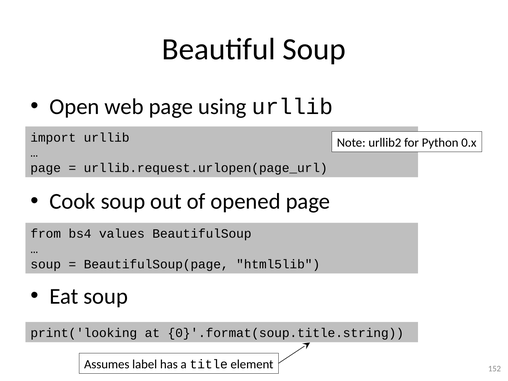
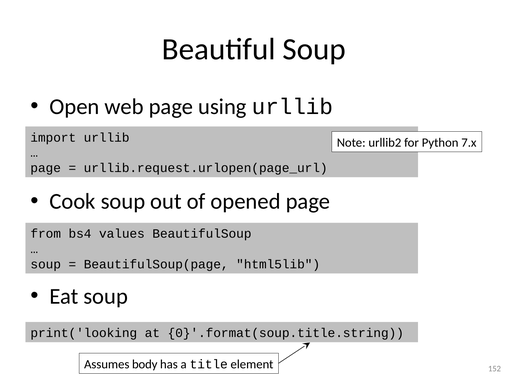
0.x: 0.x -> 7.x (469, 143)
label: label -> body (145, 364)
